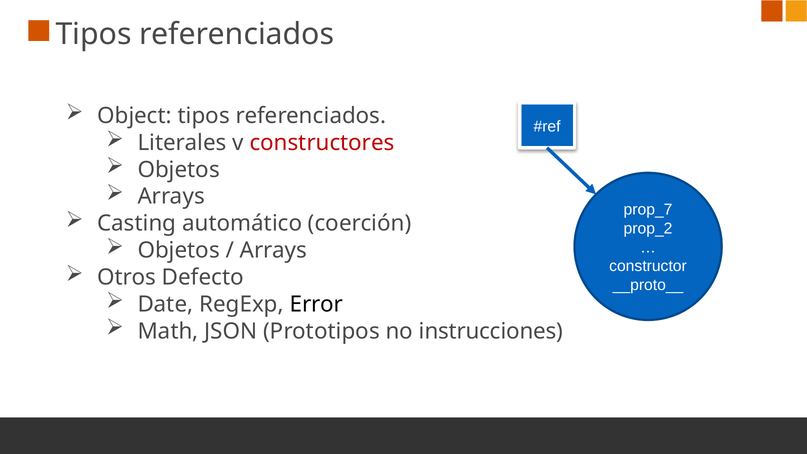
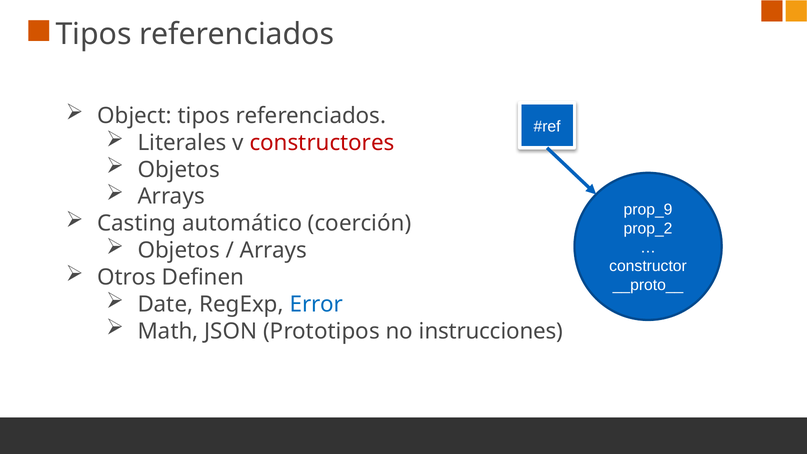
prop_7: prop_7 -> prop_9 (648, 210)
Defecto: Defecto -> Definen (203, 277)
Error colour: black -> blue (316, 304)
